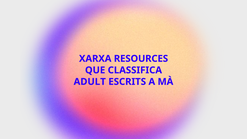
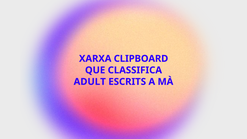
RESOURCES: RESOURCES -> CLIPBOARD (141, 59)
